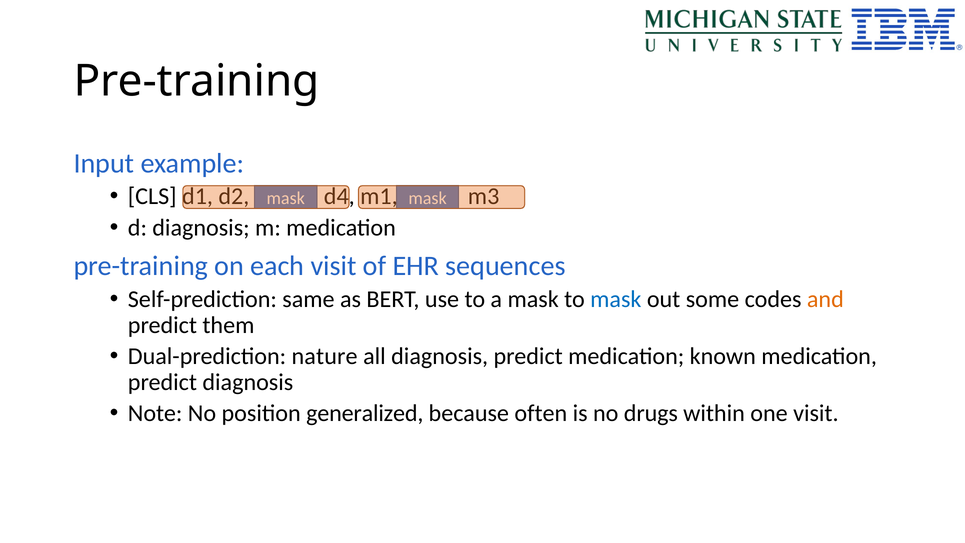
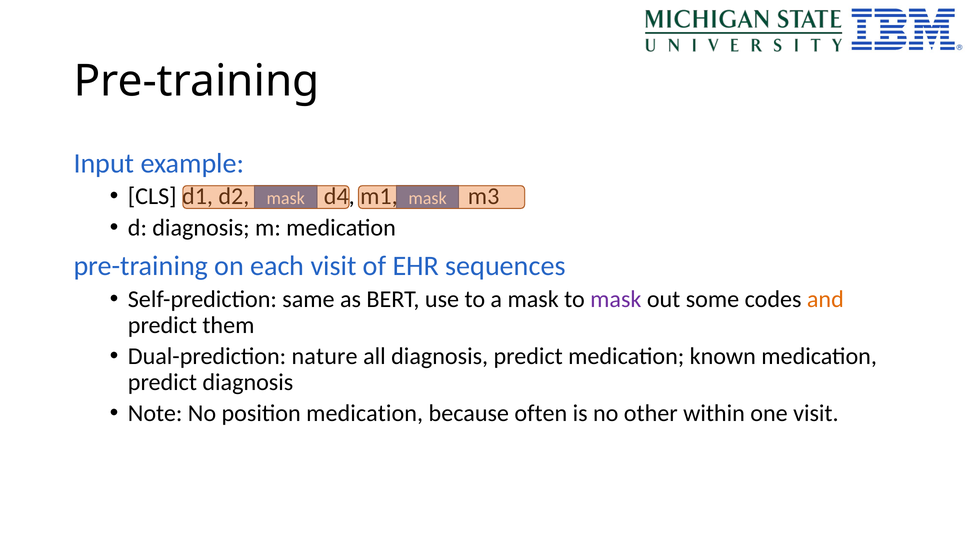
mask colour: blue -> purple (616, 299)
position generalized: generalized -> medication (365, 413)
drugs: drugs -> other (651, 413)
